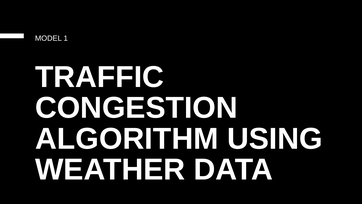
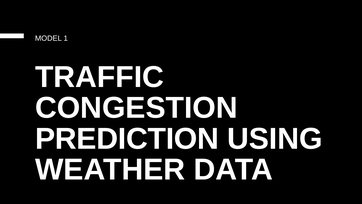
ALGORITHM: ALGORITHM -> PREDICTION (127, 139)
